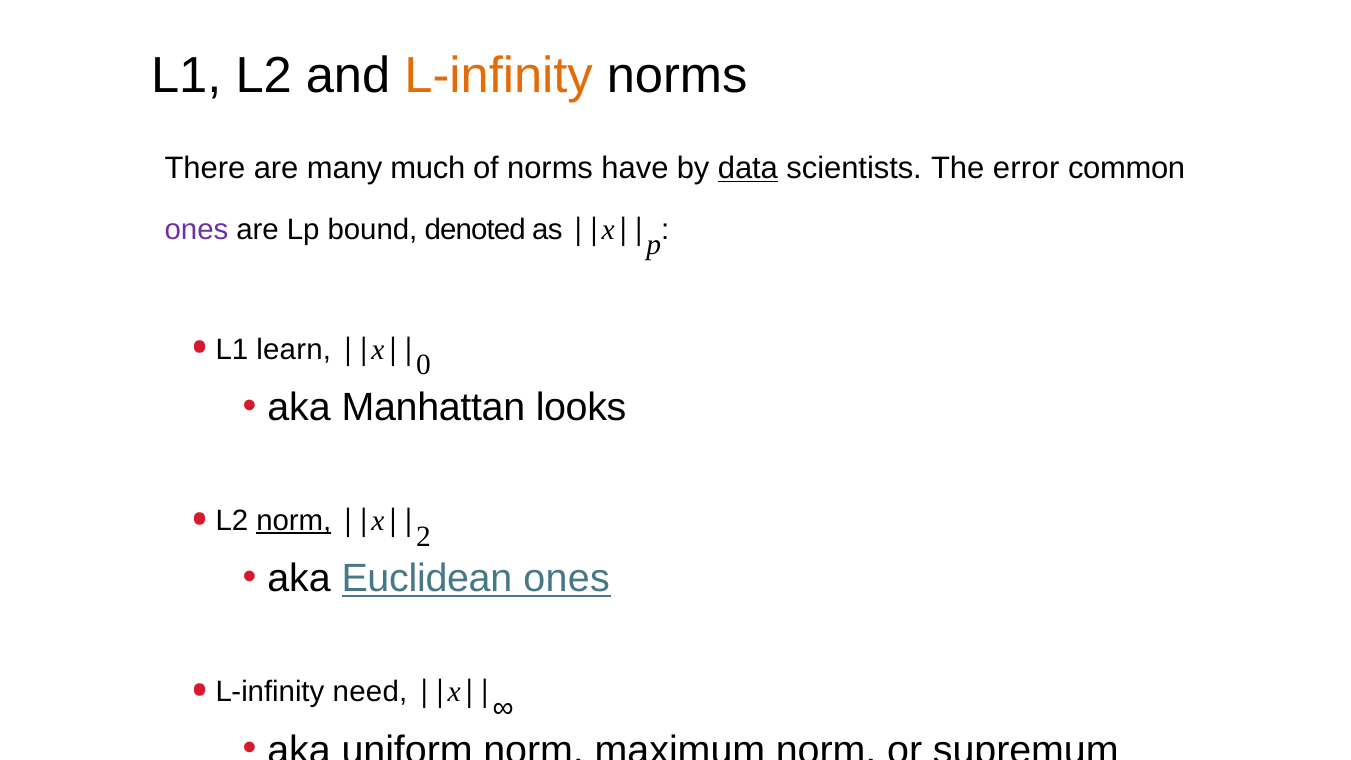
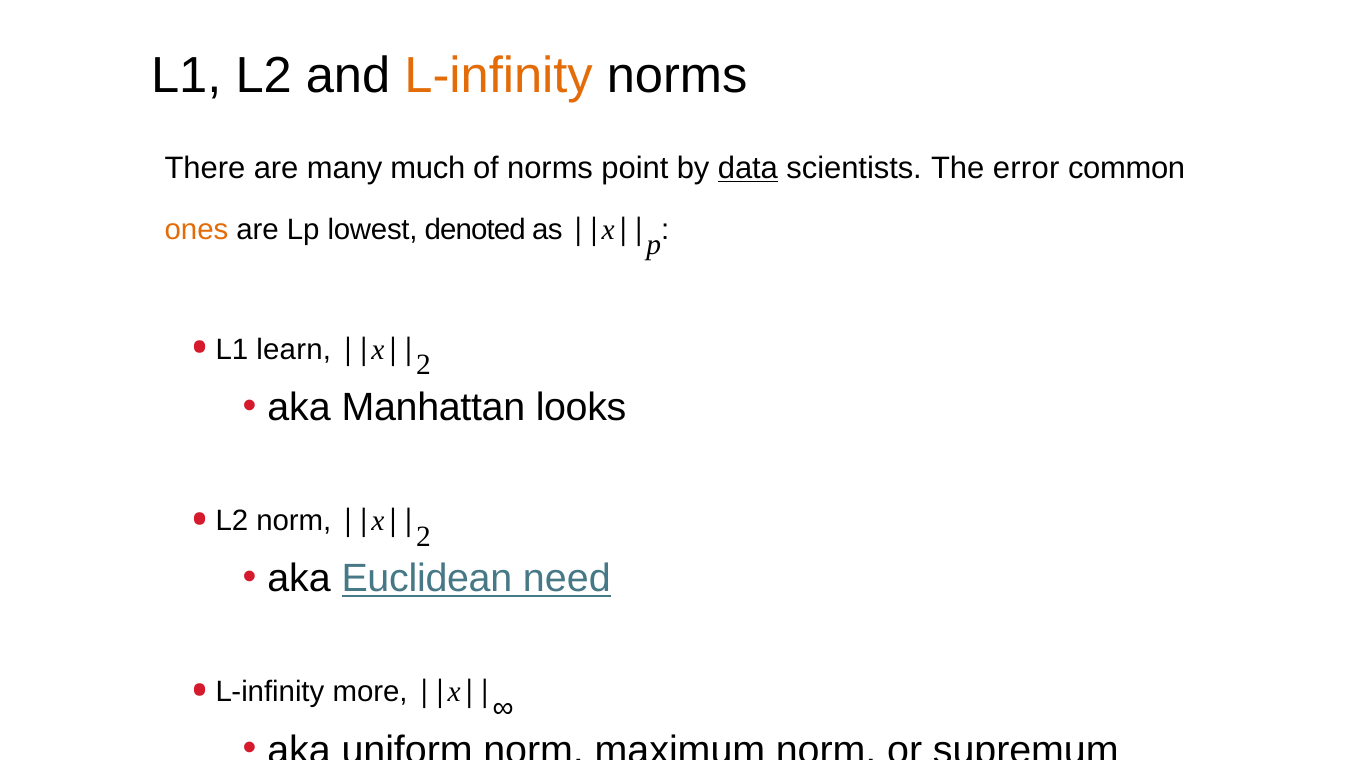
have: have -> point (635, 168)
ones colour: purple -> orange (196, 229)
bound: bound -> lowest (373, 229)
0: 0 -> 2 (424, 365)
norm underline: present -> none (294, 521)
Euclidean ones: ones -> need (567, 579)
need: need -> more (370, 692)
